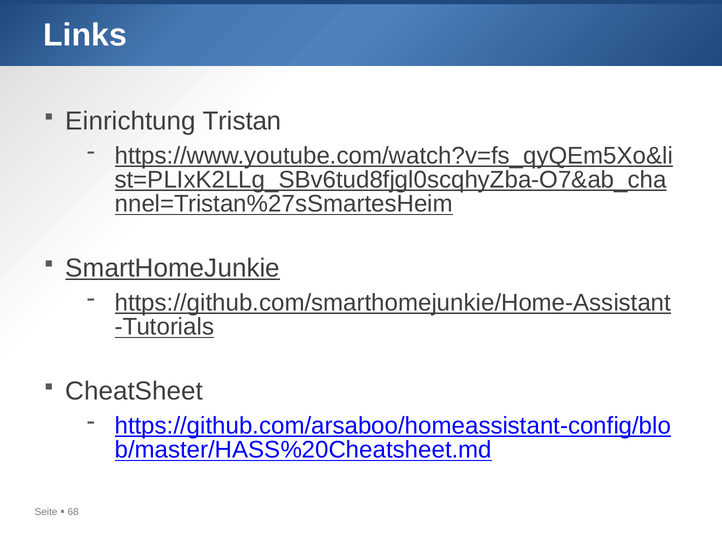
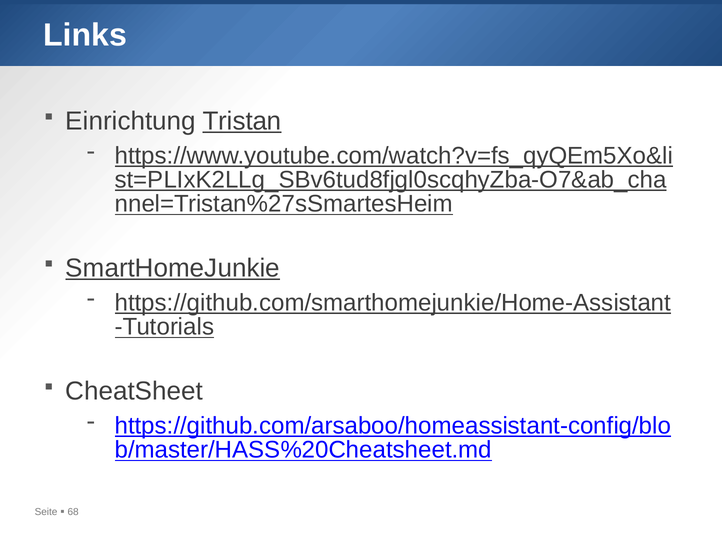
Tristan underline: none -> present (242, 121)
